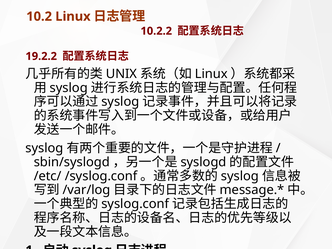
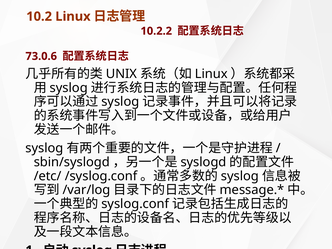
19.2.2: 19.2.2 -> 73.0.6 (41, 56)
